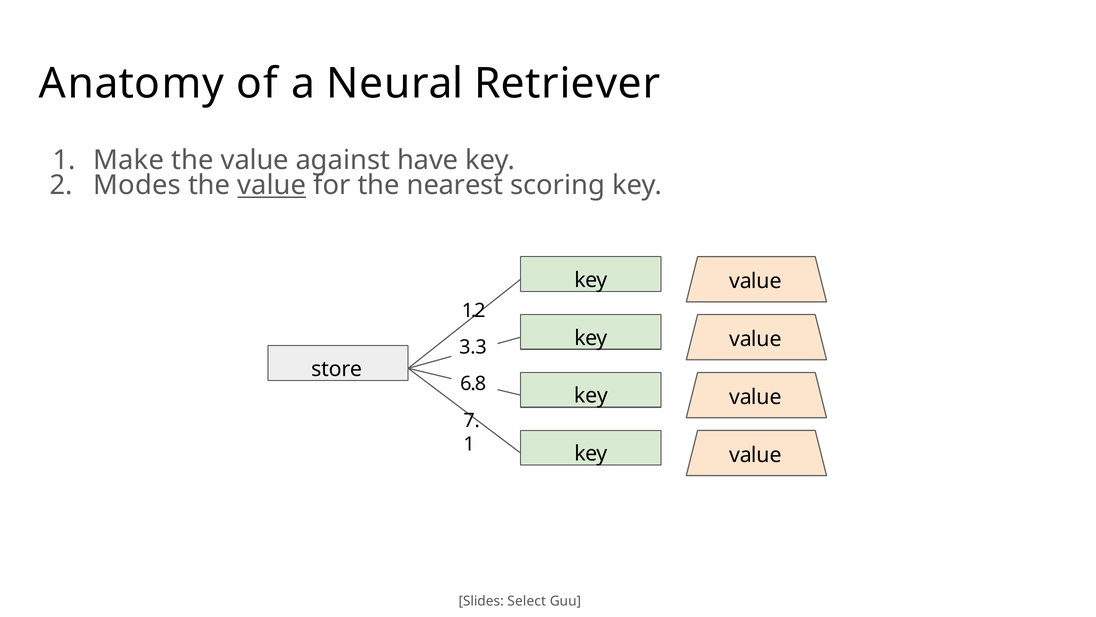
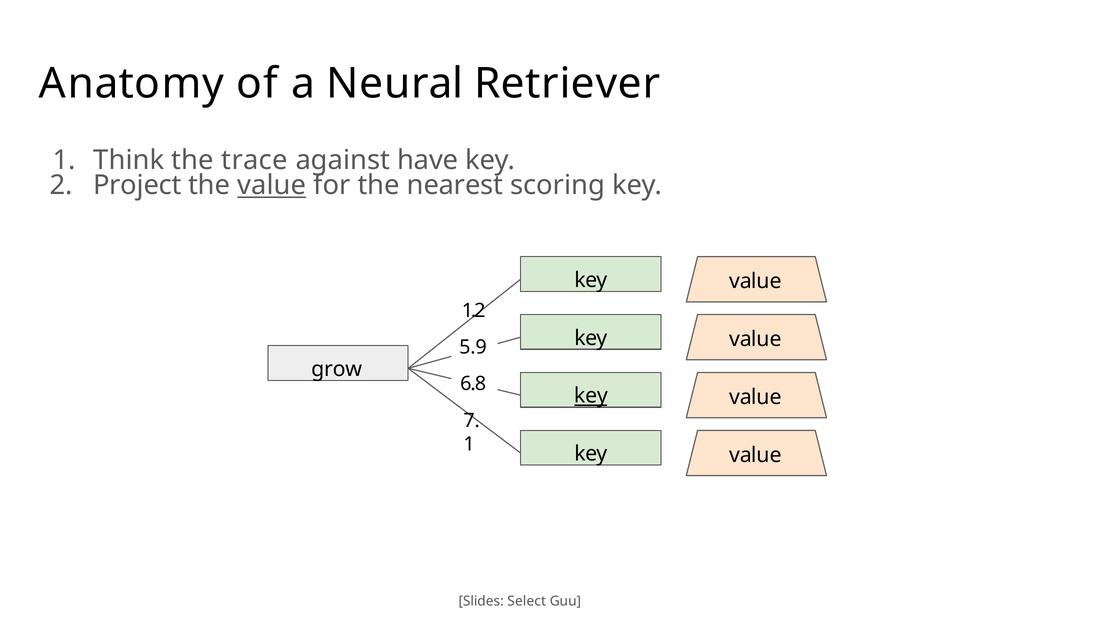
Make: Make -> Think (129, 160)
value: value -> trace (255, 160)
Modes: Modes -> Project (137, 185)
3.3: 3.3 -> 5.9 (473, 347)
store: store -> grow (337, 369)
key underline: none -> present (591, 396)
